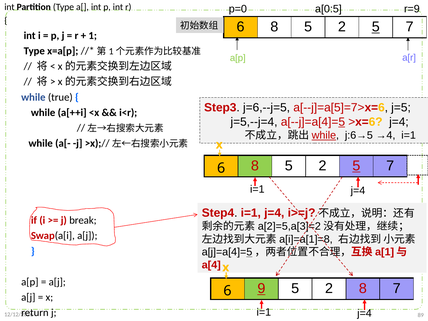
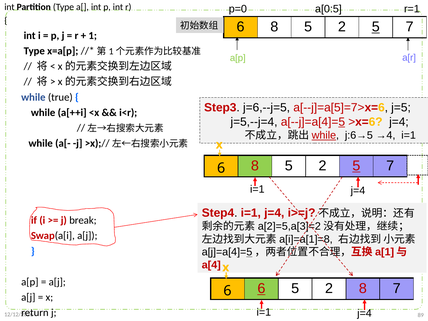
r=9: r=9 -> r=1 (412, 9)
6 9: 9 -> 6 (261, 288)
